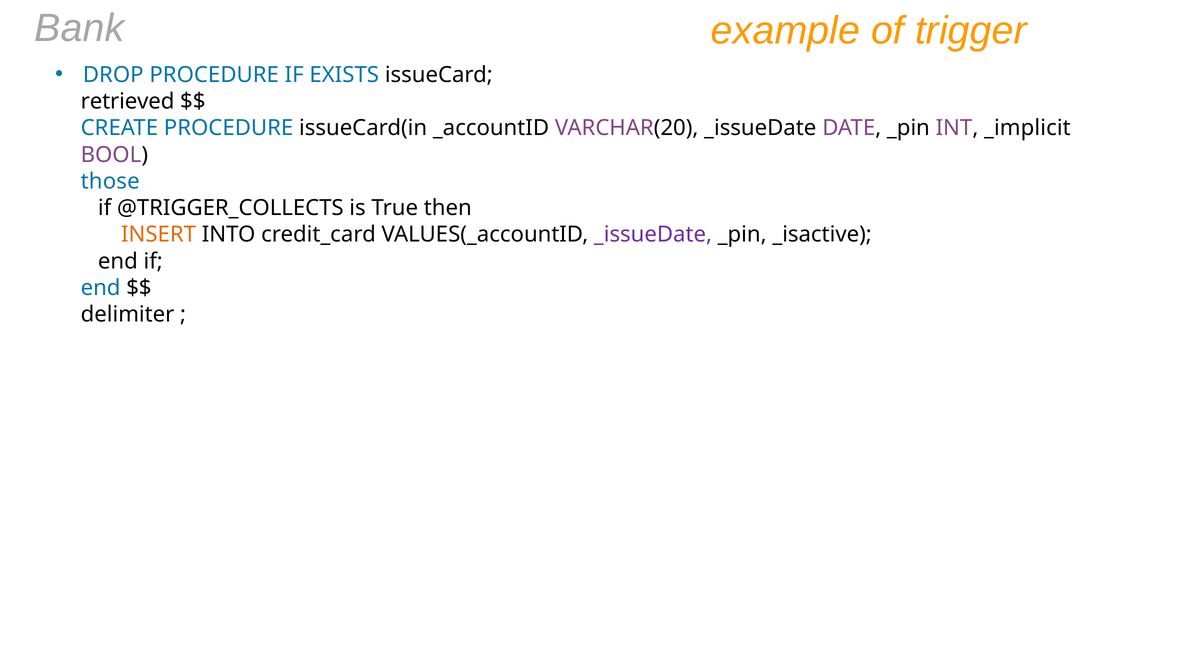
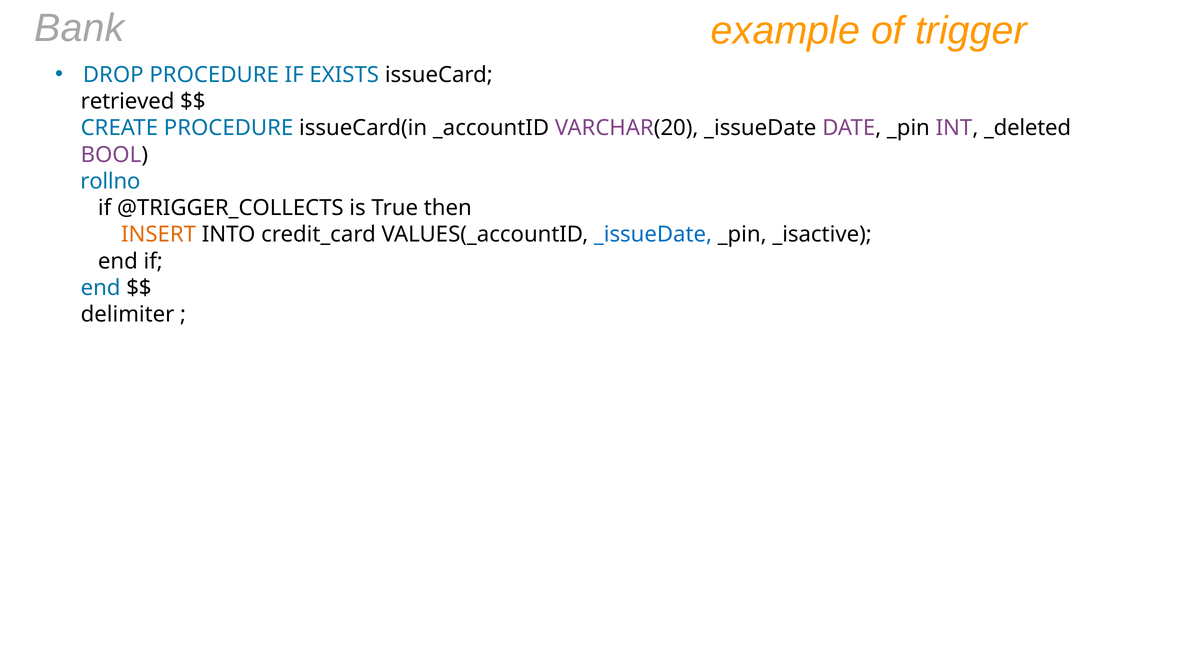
_implicit: _implicit -> _deleted (1028, 128)
those: those -> rollno (110, 181)
_issueDate colour: purple -> blue (653, 235)
